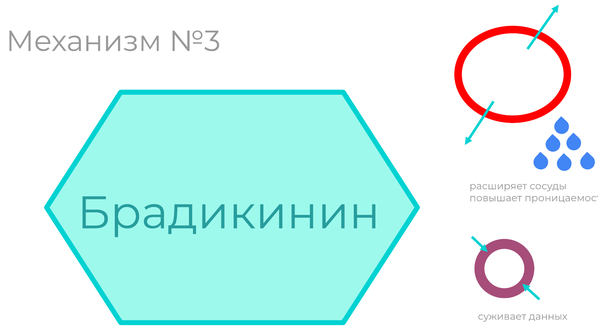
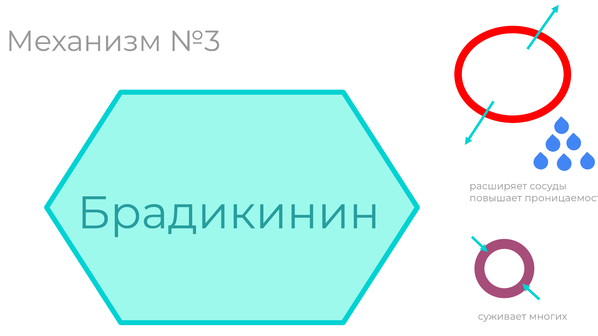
данных: данных -> многих (548, 317)
